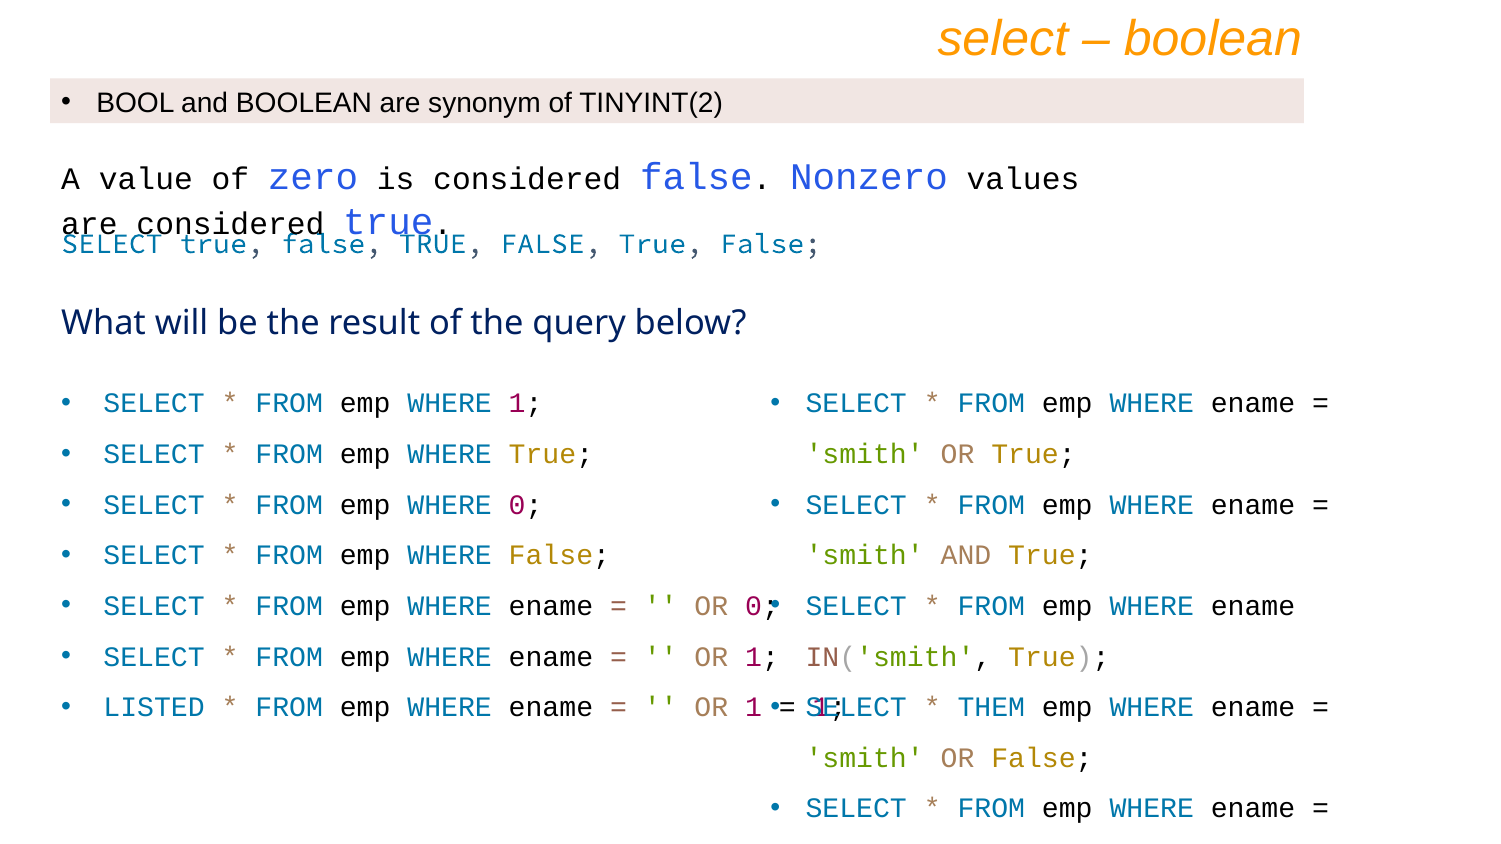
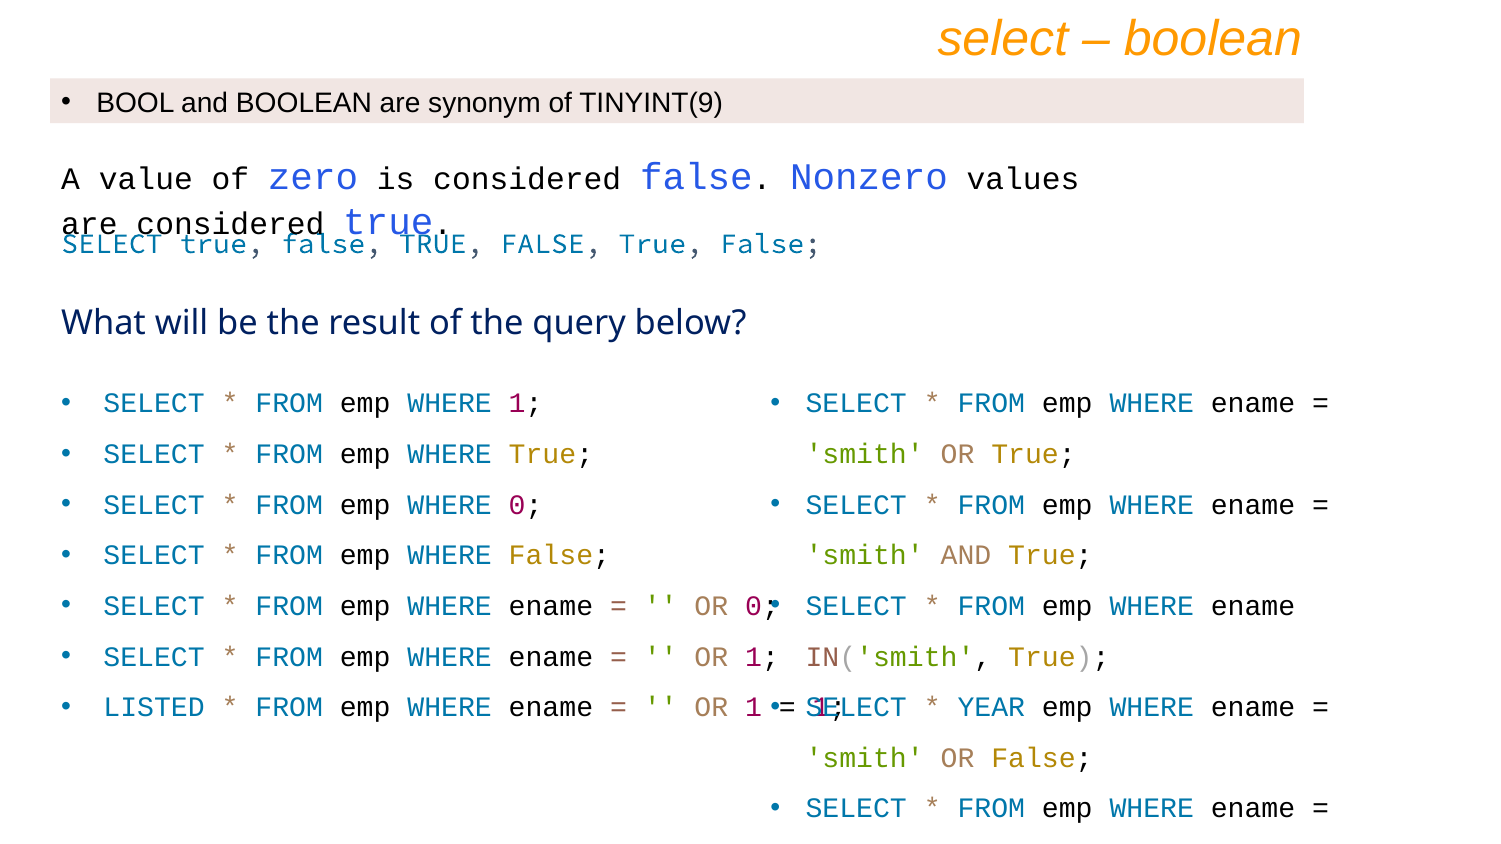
TINYINT(2: TINYINT(2 -> TINYINT(9 (651, 103)
THEM: THEM -> YEAR (991, 708)
